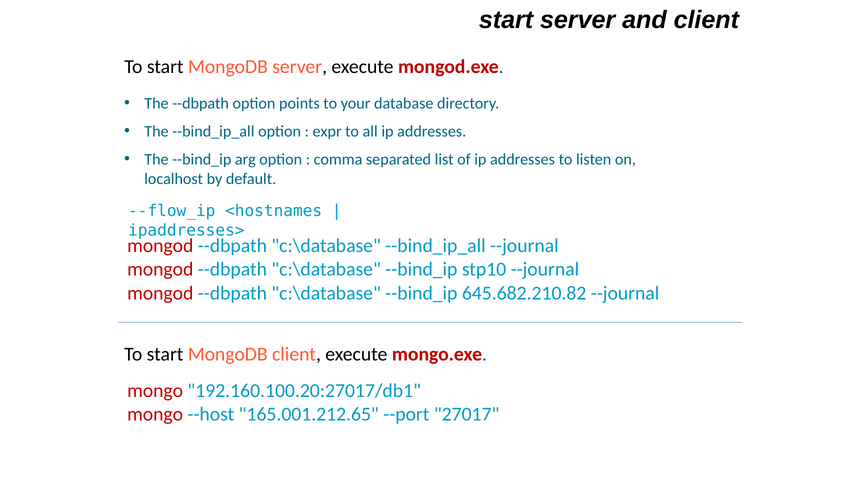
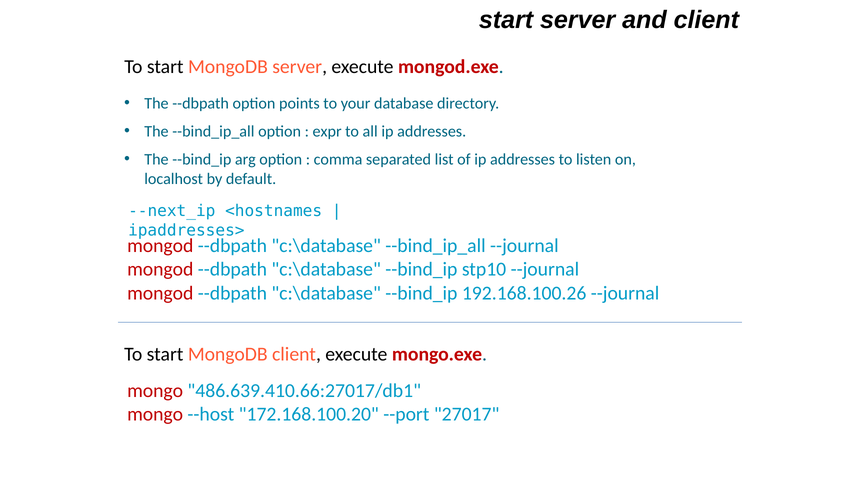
--flow_ip: --flow_ip -> --next_ip (172, 211)
645.682.210.82: 645.682.210.82 -> 192.168.100.26 (524, 293)
192.160.100.20:27017/db1: 192.160.100.20:27017/db1 -> 486.639.410.66:27017/db1 (304, 390)
165.001.212.65: 165.001.212.65 -> 172.168.100.20 (309, 414)
